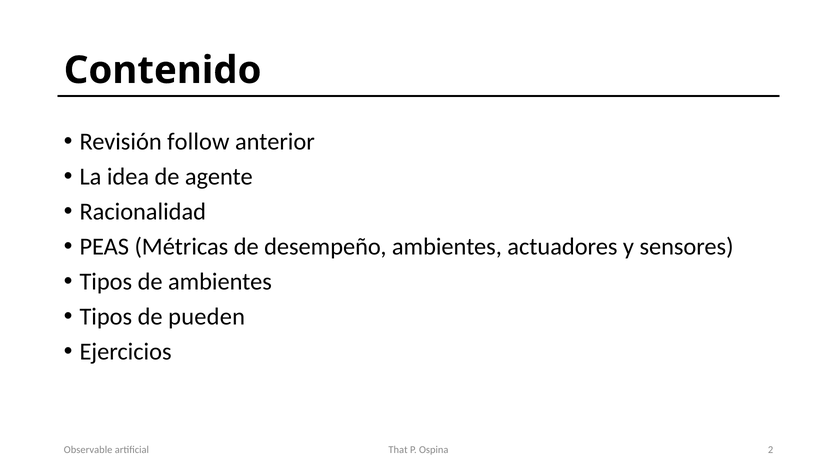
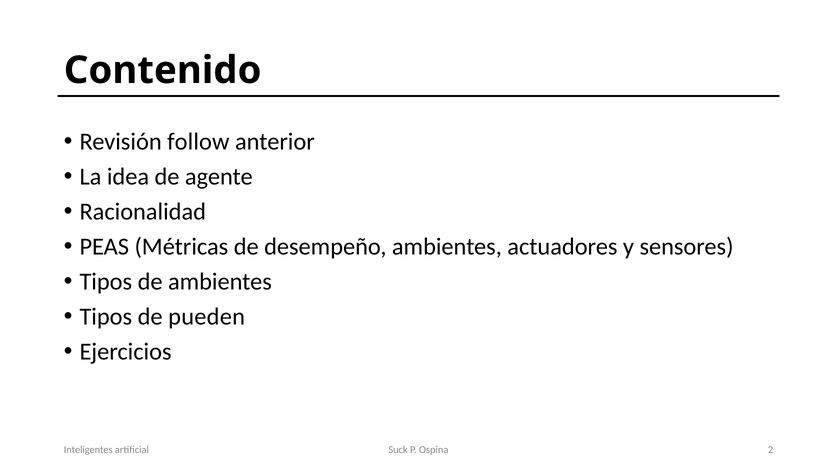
That: That -> Suck (398, 450)
Observable: Observable -> Inteligentes (88, 450)
